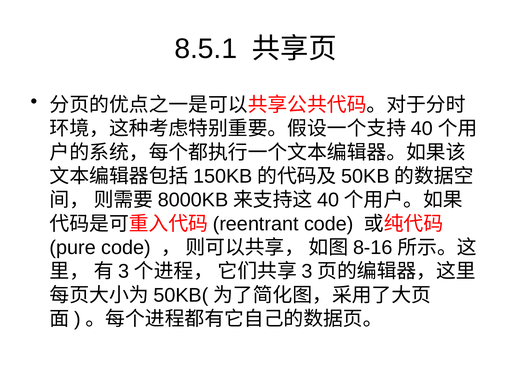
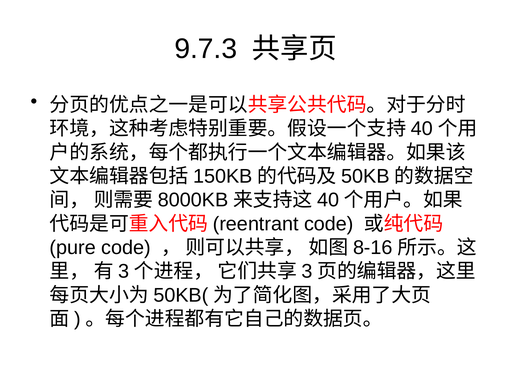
8.5.1: 8.5.1 -> 9.7.3 (206, 49)
